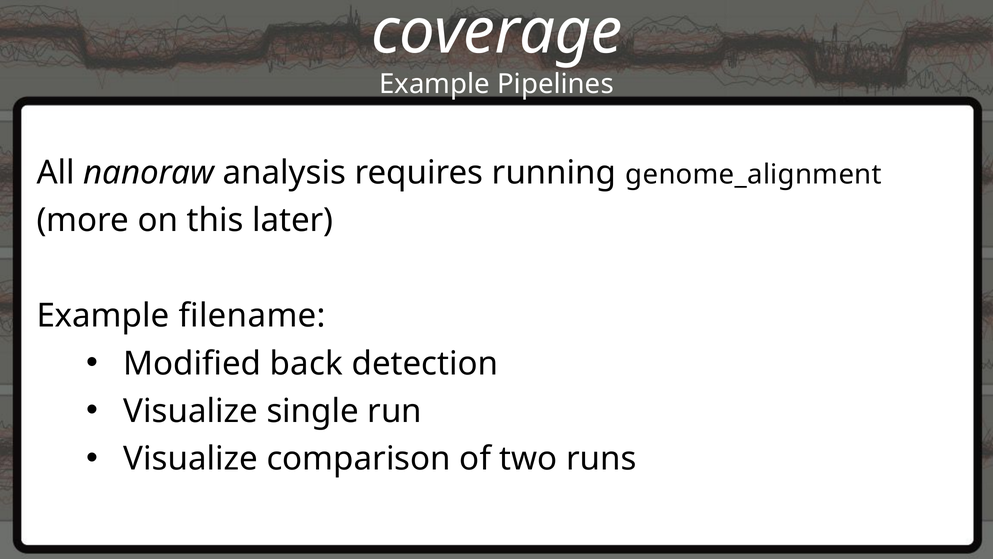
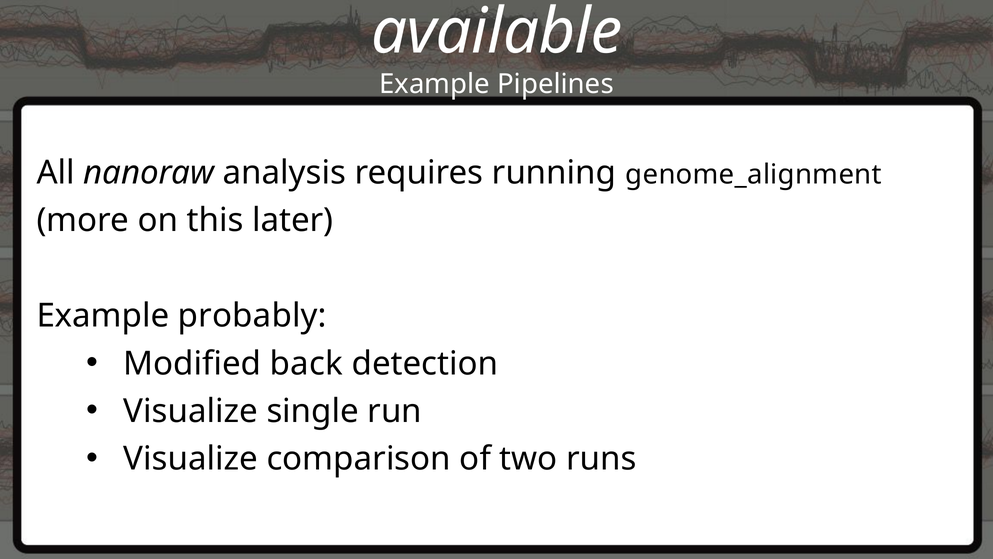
coverage: coverage -> available (497, 32)
filename: filename -> probably (252, 316)
